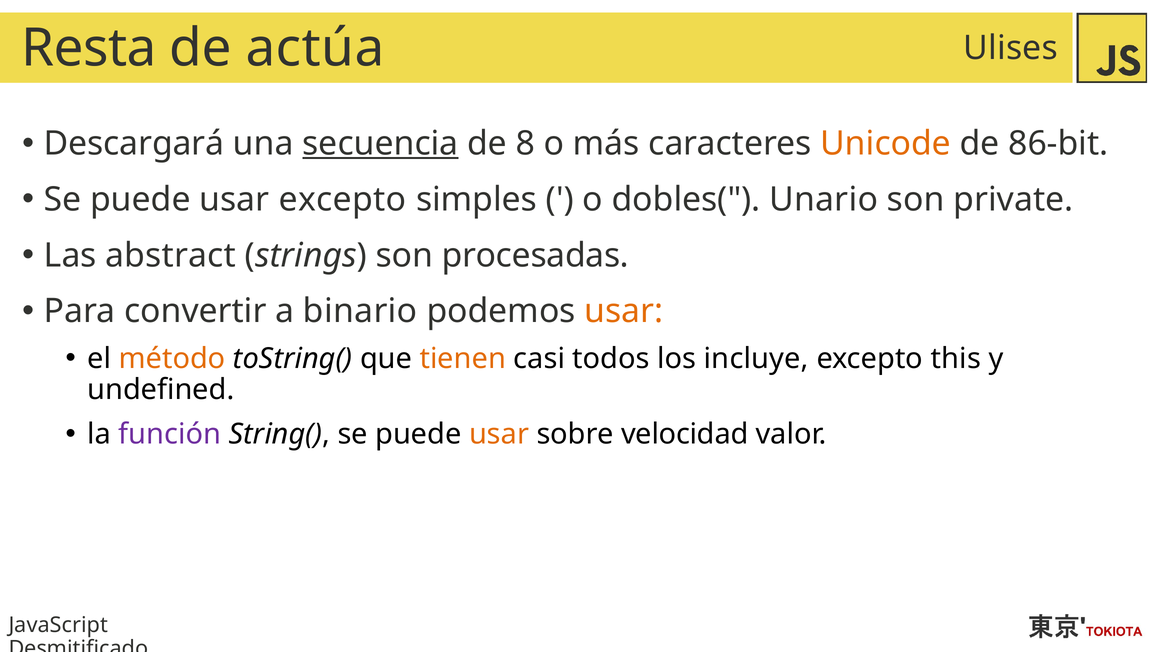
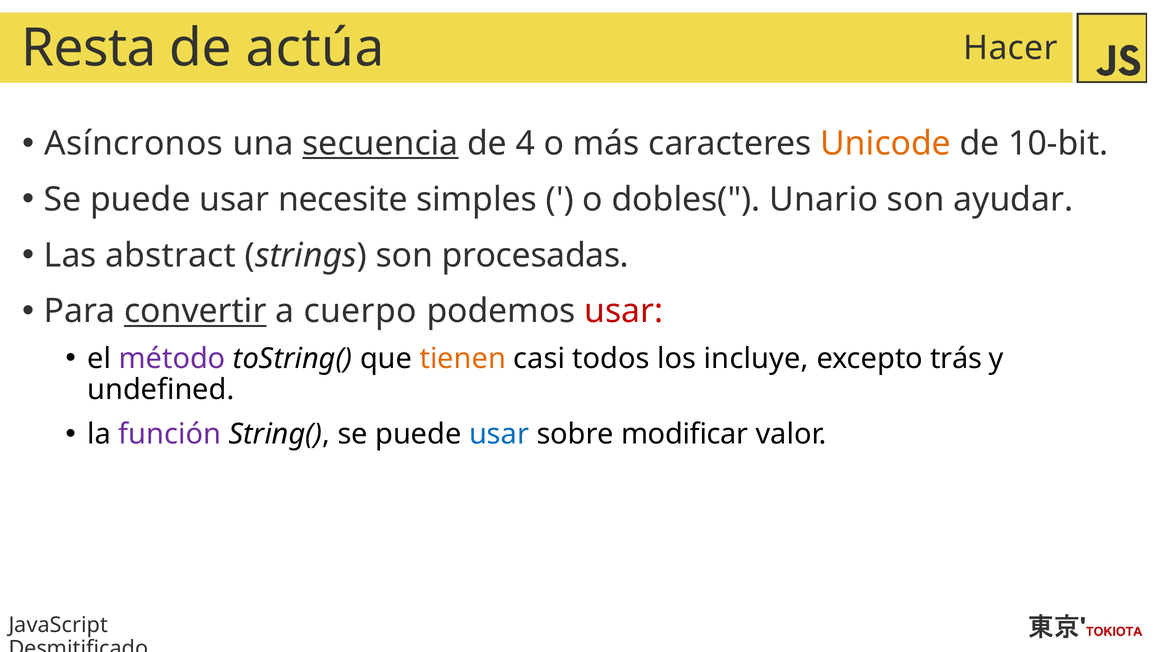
Ulises: Ulises -> Hacer (1011, 48)
Descargará: Descargará -> Asíncronos (134, 144)
8: 8 -> 4 (525, 144)
86-bit: 86-bit -> 10-bit (1058, 144)
usar excepto: excepto -> necesite (343, 200)
private: private -> ayudar (1013, 200)
convertir underline: none -> present (195, 311)
binario: binario -> cuerpo (360, 311)
usar colour: orange -> red (624, 311)
método colour: orange -> purple (172, 358)
this: this -> trás (956, 358)
usar colour: orange -> blue (499, 434)
velocidad: velocidad -> modificar (685, 434)
